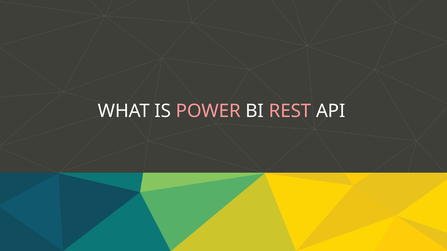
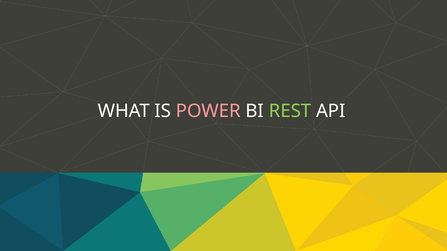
REST colour: pink -> light green (290, 111)
